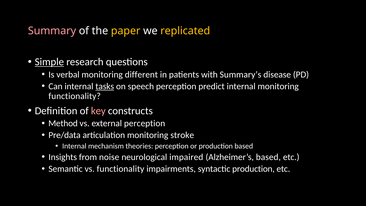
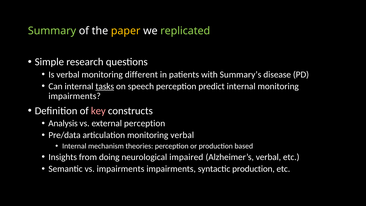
Summary colour: pink -> light green (52, 31)
replicated colour: yellow -> light green (185, 31)
Simple underline: present -> none (49, 62)
functionality: functionality -> impairments (75, 96)
Method: Method -> Analysis (63, 123)
monitoring stroke: stroke -> verbal (182, 135)
noise: noise -> doing (109, 157)
Alzheimer’s based: based -> verbal (268, 157)
vs functionality: functionality -> impairments (121, 169)
